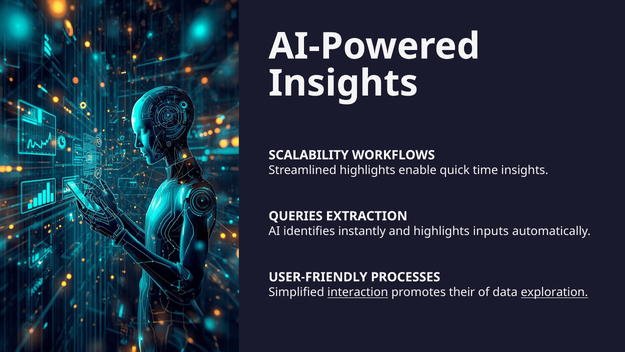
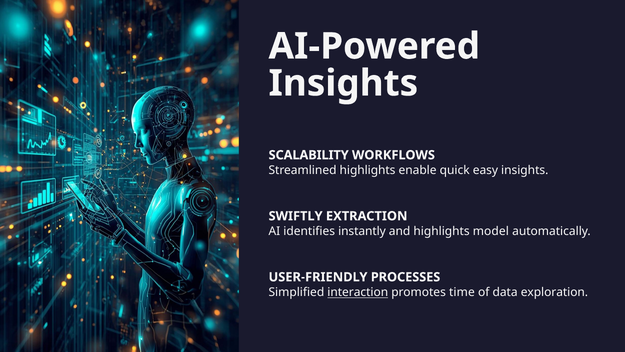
time: time -> easy (485, 170)
QUERIES: QUERIES -> SWIFTLY (296, 216)
inputs: inputs -> model (491, 231)
their: their -> time (462, 292)
exploration underline: present -> none (554, 292)
